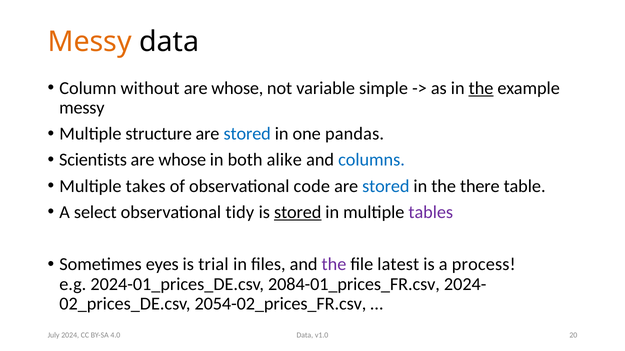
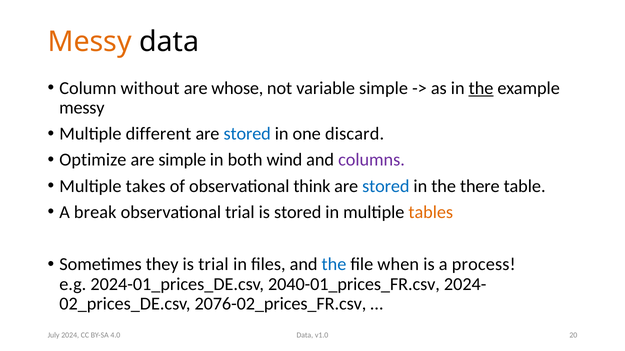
structure: structure -> different (158, 134)
pandas: pandas -> discard (355, 134)
Scientists: Scientists -> Optimize (93, 160)
whose: whose -> simple (182, 160)
alike: alike -> wind (284, 160)
columns colour: blue -> purple (372, 160)
code: code -> think (312, 186)
select: select -> break (95, 212)
observational tidy: tidy -> trial (240, 212)
stored underline: present -> none (298, 212)
tables colour: purple -> orange (431, 212)
eyes: eyes -> they (162, 265)
the colour: purple -> blue (334, 265)
latest: latest -> when (398, 265)
2084-01_prices_FR.csv: 2084-01_prices_FR.csv -> 2040-01_prices_FR.csv (354, 284)
2054-02_prices_FR.csv: 2054-02_prices_FR.csv -> 2076-02_prices_FR.csv (280, 304)
